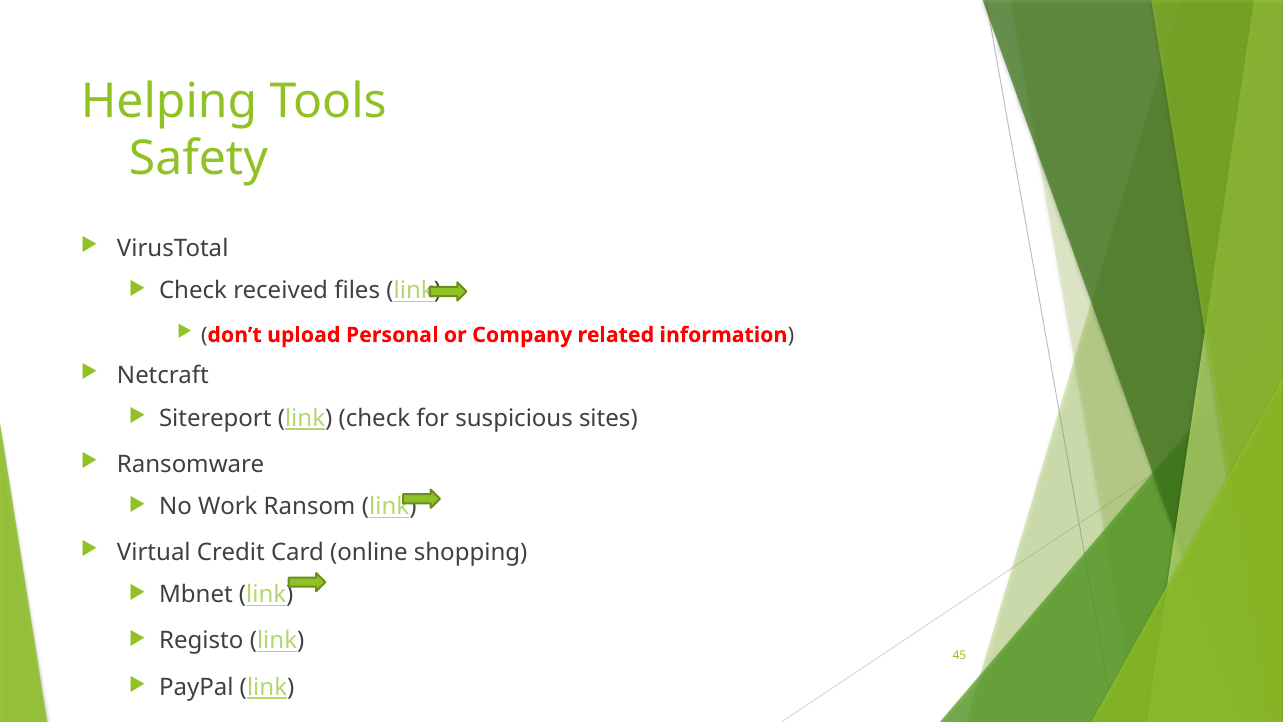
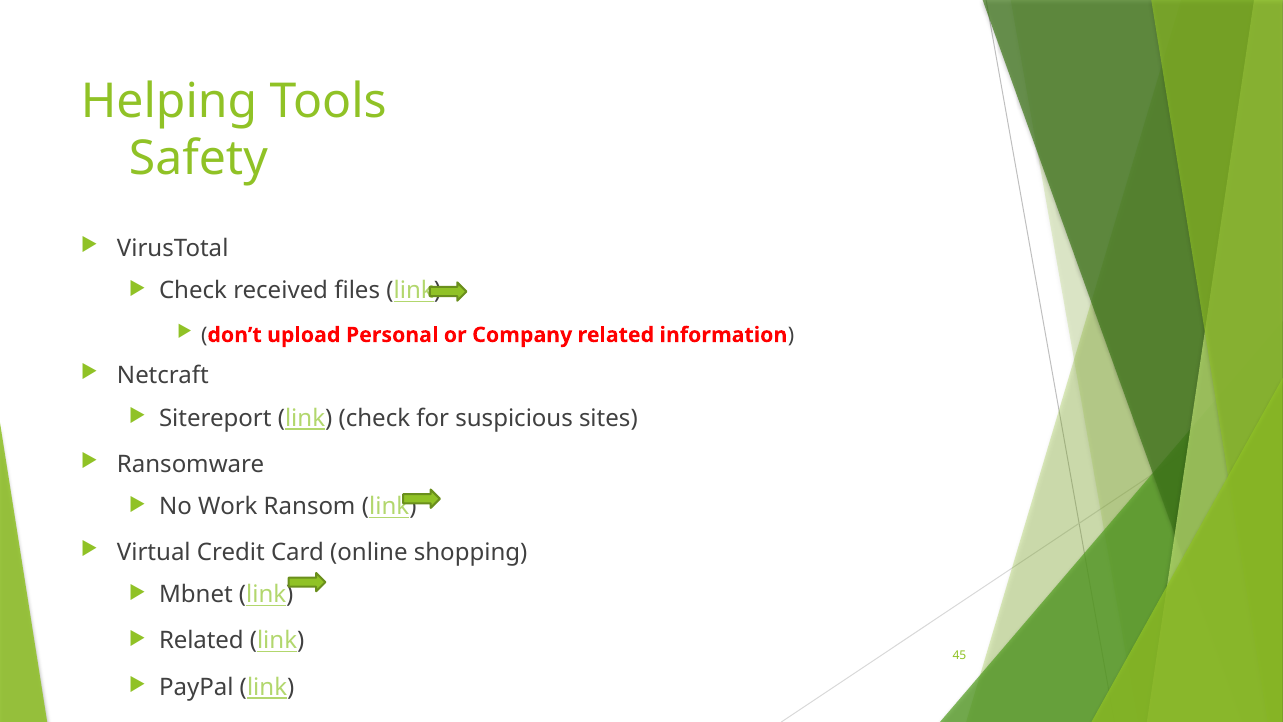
Registo: Registo -> Related (201, 641)
